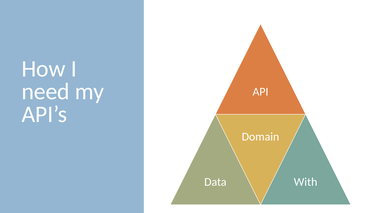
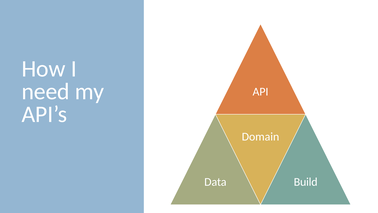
With: With -> Build (306, 182)
